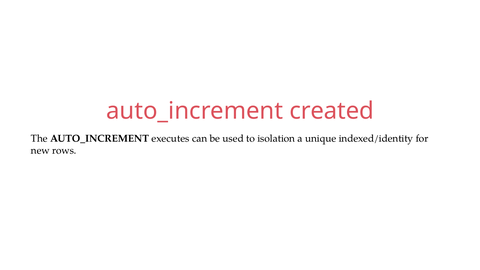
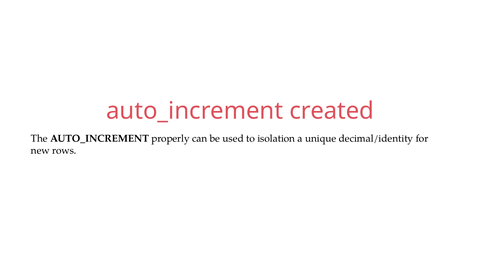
executes: executes -> properly (171, 139)
indexed/identity: indexed/identity -> decimal/identity (376, 139)
